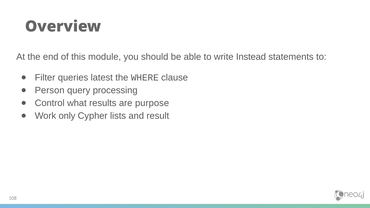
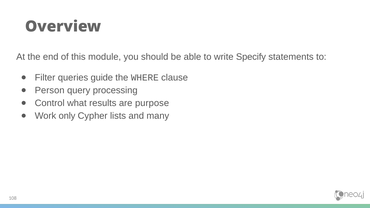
Instead: Instead -> Specify (251, 57)
latest: latest -> guide (102, 78)
result: result -> many (158, 116)
